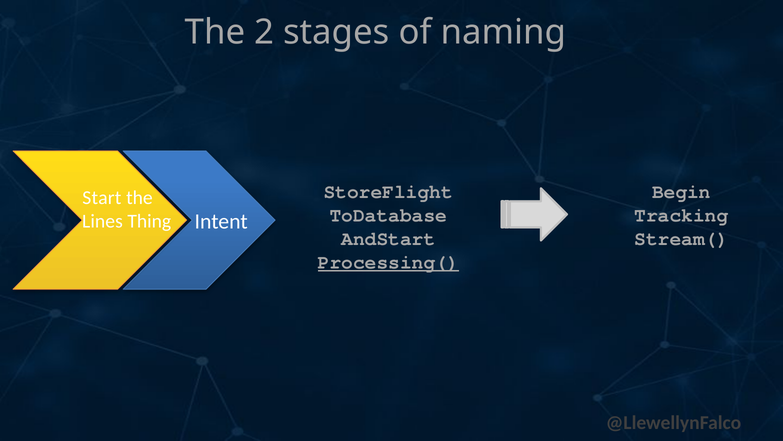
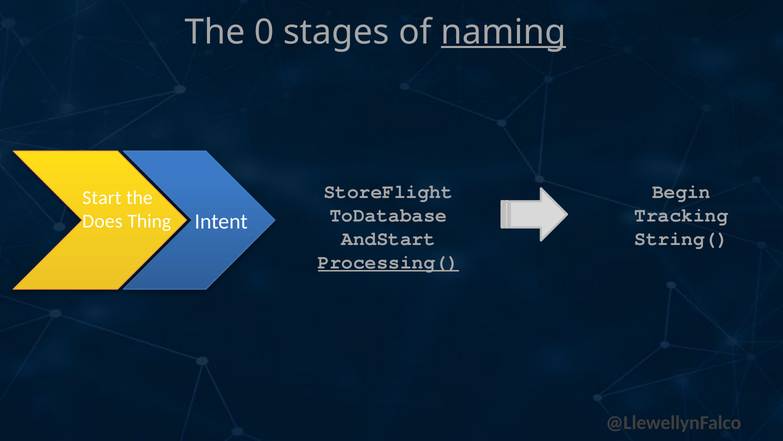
2: 2 -> 0 (264, 32)
naming underline: none -> present (504, 32)
Lines: Lines -> Does (102, 221)
Stream(: Stream( -> String( (681, 238)
